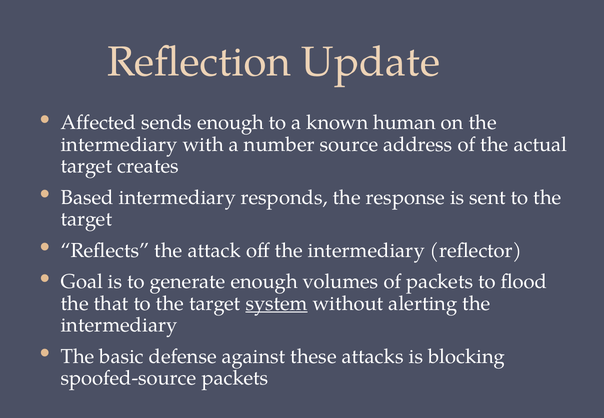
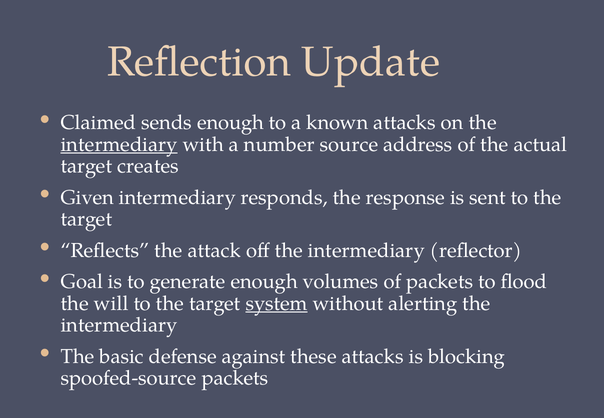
Affected: Affected -> Claimed (98, 123)
known human: human -> attacks (405, 123)
intermediary underline: none -> present (119, 144)
Based: Based -> Given (87, 197)
that: that -> will (111, 304)
